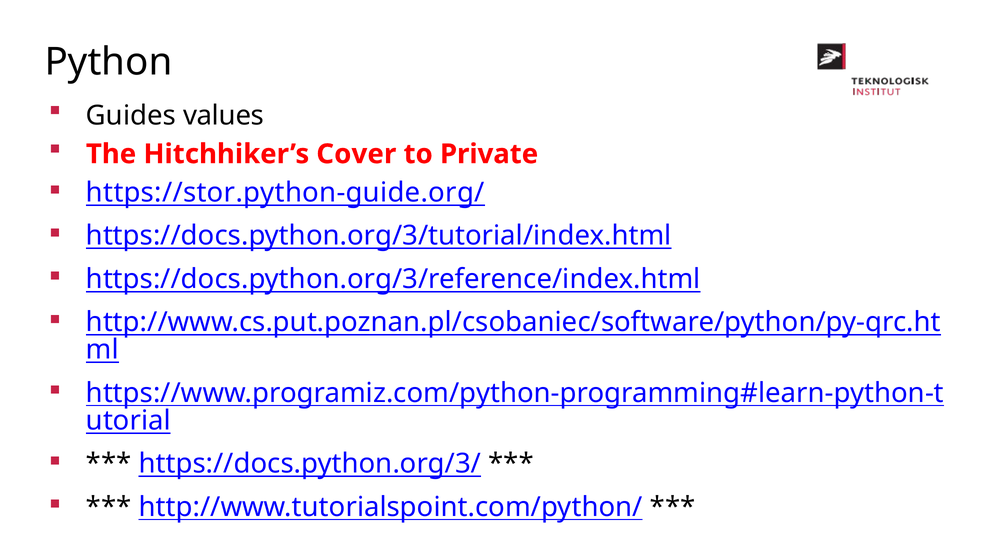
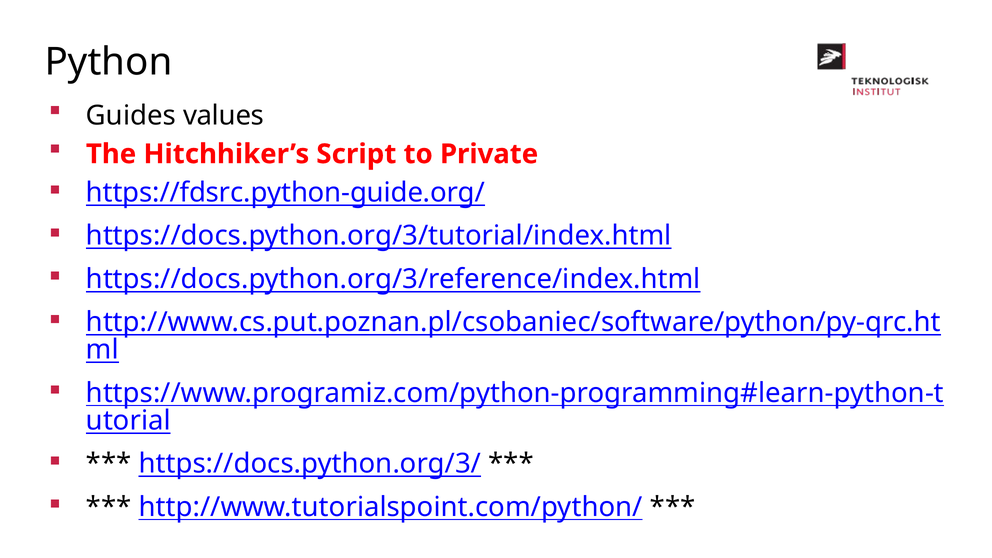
Cover: Cover -> Script (356, 154)
https://stor.python-guide.org/: https://stor.python-guide.org/ -> https://fdsrc.python-guide.org/ (285, 193)
